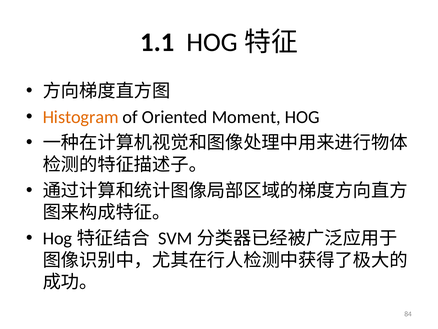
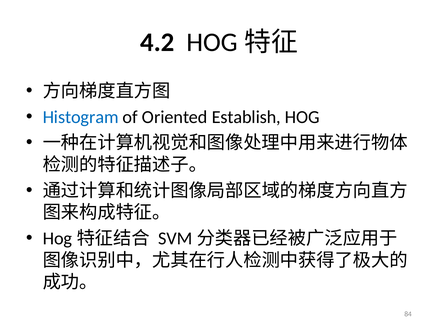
1.1: 1.1 -> 4.2 (157, 42)
Histogram colour: orange -> blue (81, 117)
Moment: Moment -> Establish (246, 117)
